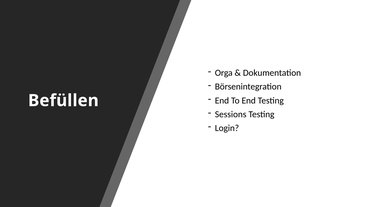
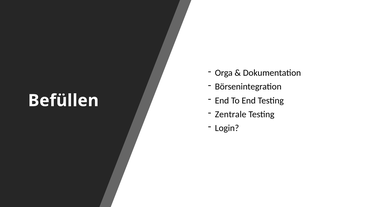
Sessions: Sessions -> Zentrale (231, 114)
